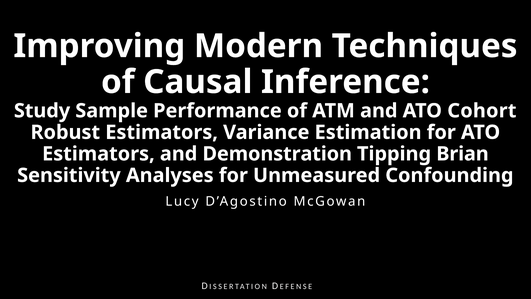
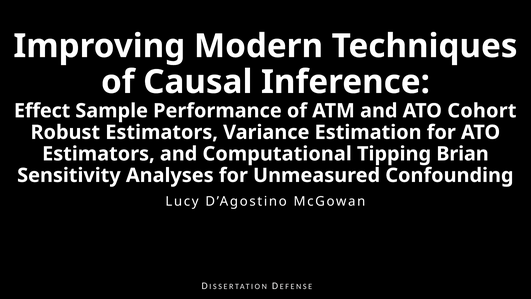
Study: Study -> Effect (42, 111)
Demonstration: Demonstration -> Computational (277, 154)
